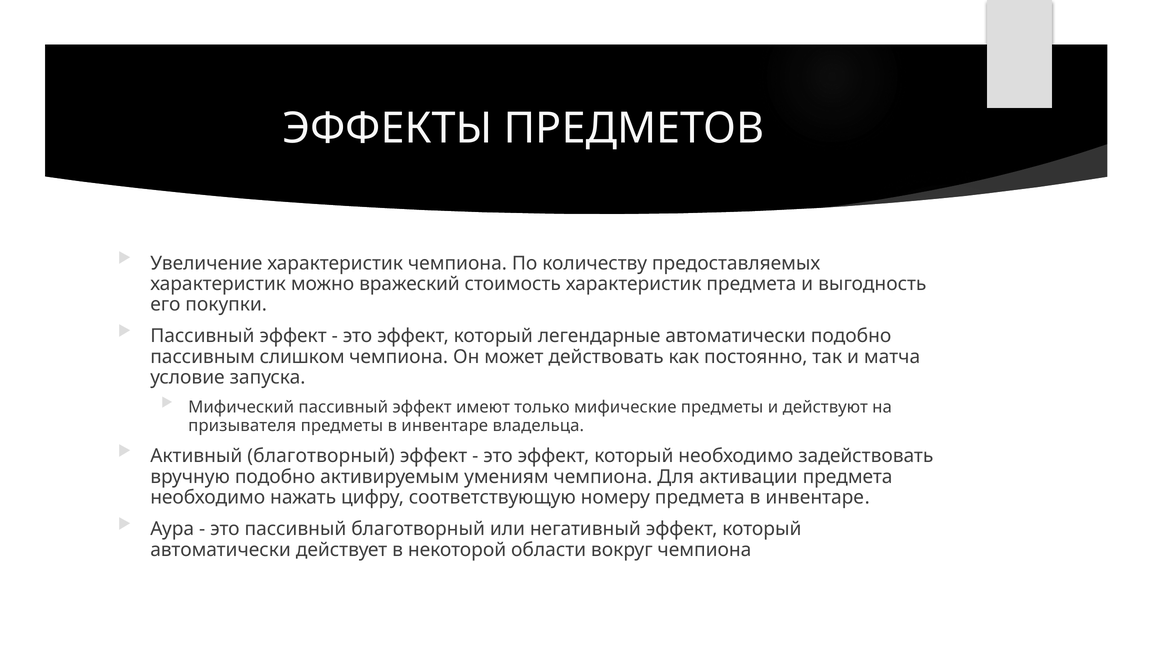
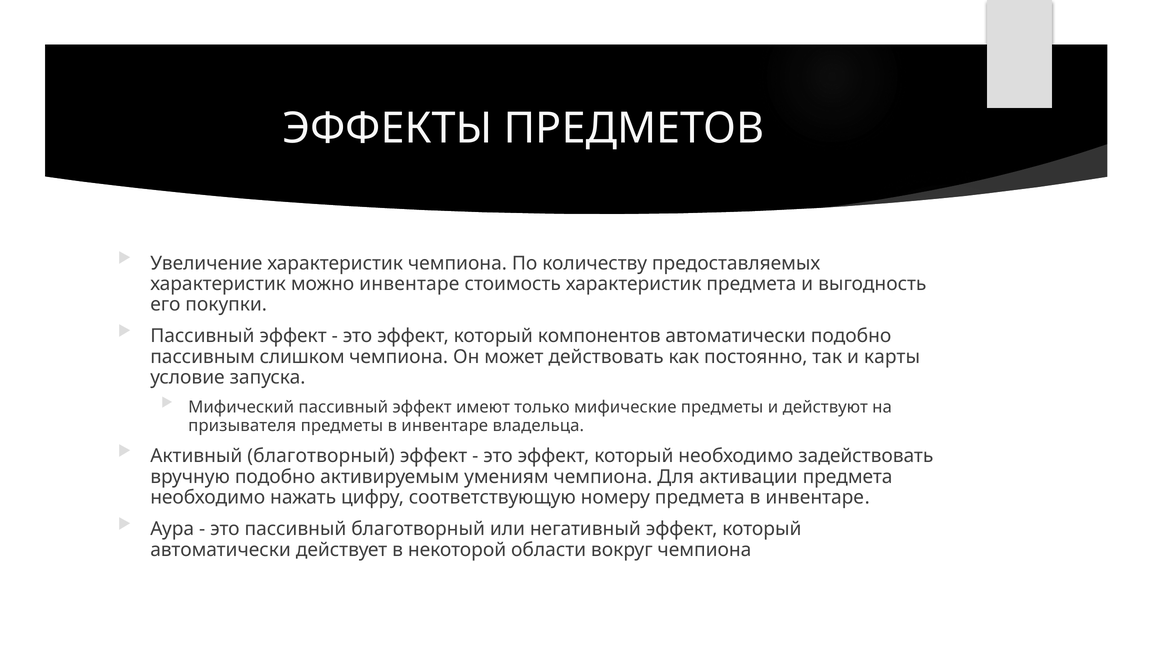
можно вражеский: вражеский -> инвентаре (409, 284)
легендарные: легендарные -> компонентов (599, 336)
матча: матча -> карты (892, 357)
